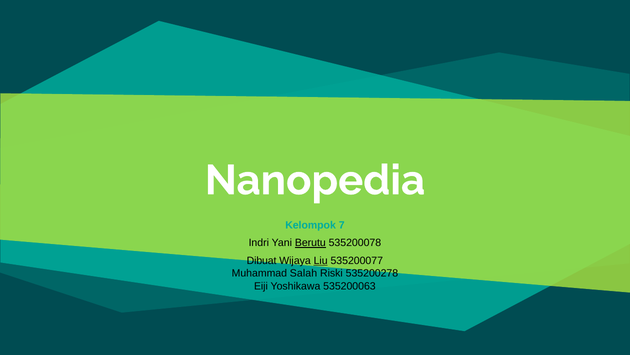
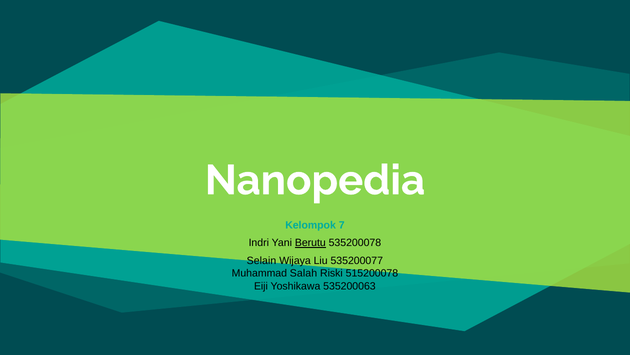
Dibuat: Dibuat -> Selain (261, 260)
Liu underline: present -> none (321, 260)
535200278: 535200278 -> 515200078 (372, 273)
